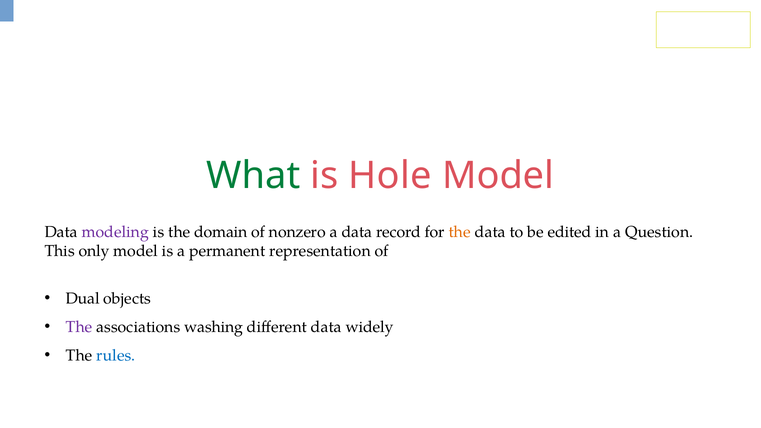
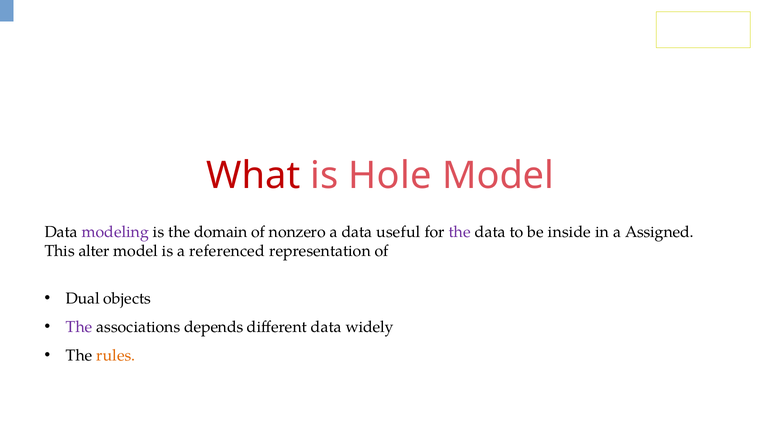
What colour: green -> red (253, 176)
record: record -> useful (398, 232)
the colour: orange -> purple (460, 232)
edited: edited -> inside (569, 232)
Question: Question -> Assigned (659, 232)
only: only -> alter (94, 251)
permanent: permanent -> referenced (227, 251)
washing: washing -> depends (214, 327)
rules colour: blue -> orange (116, 356)
